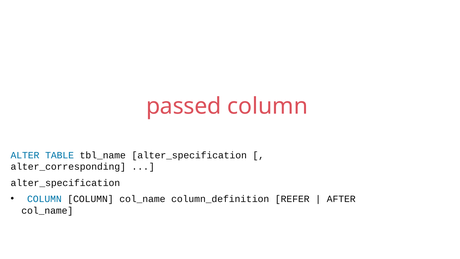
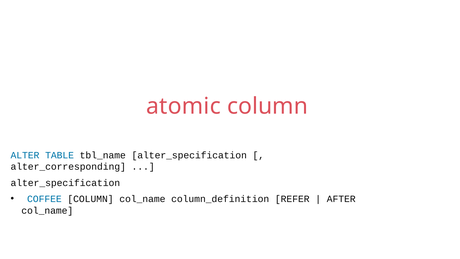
passed: passed -> atomic (183, 106)
COLUMN: COLUMN -> COFFEE (44, 199)
